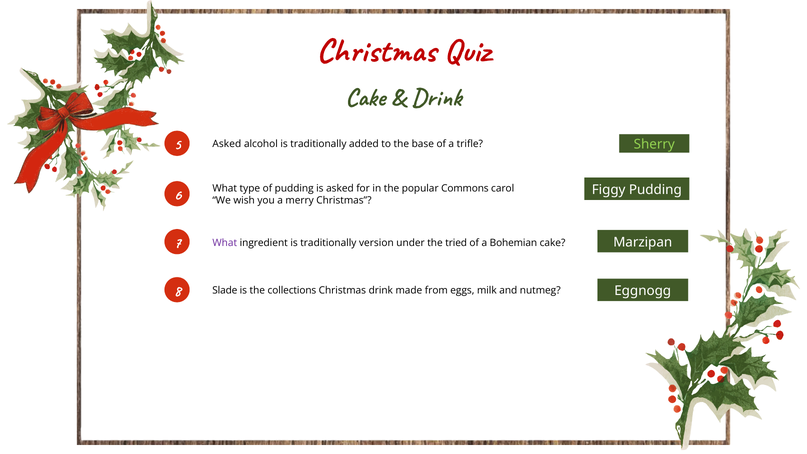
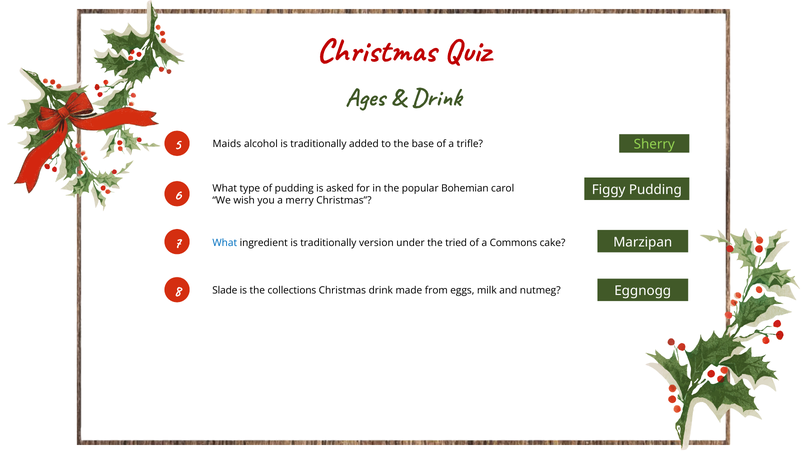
Cake: Cake -> Ages (365, 97)
Asked: Asked -> Maids (227, 144)
Commons: Commons -> Bohemian (465, 188)
What colour: purple -> blue (225, 243)
Bohemian: Bohemian -> Commons (513, 243)
